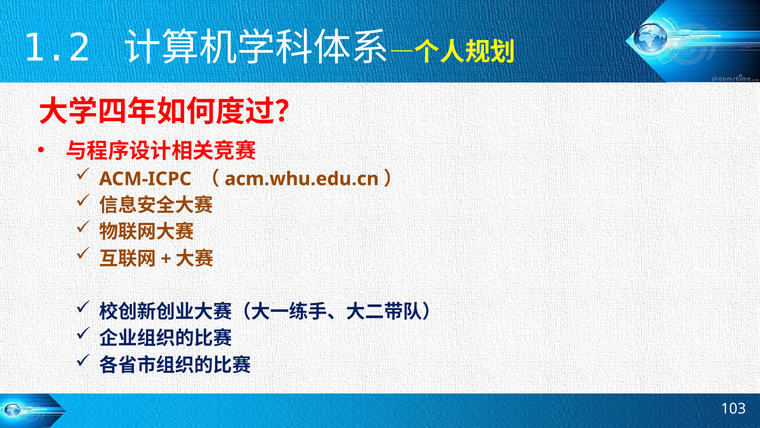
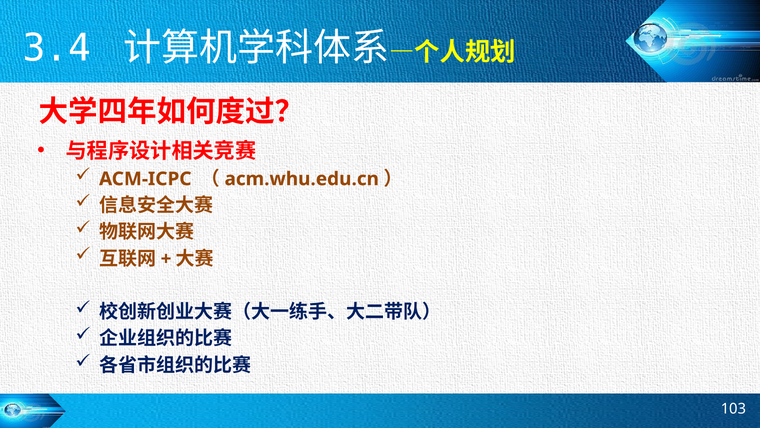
1.2: 1.2 -> 3.4 (57, 48)
